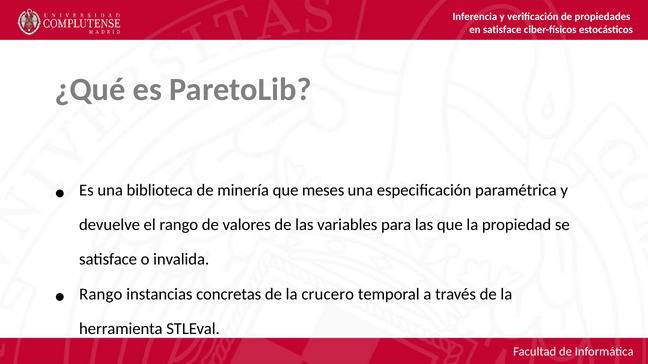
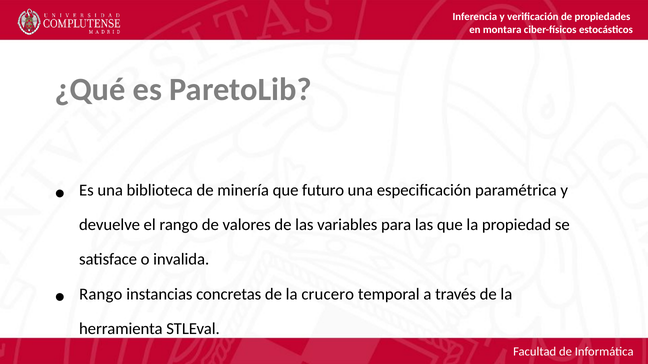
en satisface: satisface -> montara (502, 30)
meses: meses -> futuro (323, 191)
